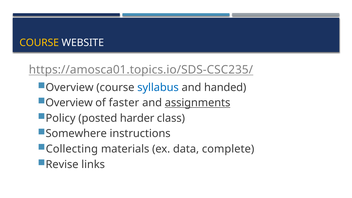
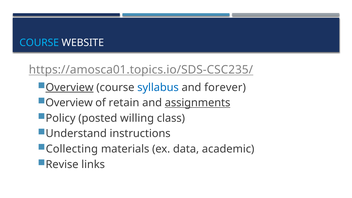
COURSE colour: yellow -> light blue (39, 43)
Overview underline: none -> present (70, 87)
handed: handed -> forever (225, 87)
faster: faster -> retain (124, 103)
harder: harder -> willing (137, 118)
Somewhere: Somewhere -> Understand (76, 134)
complete: complete -> academic (228, 149)
